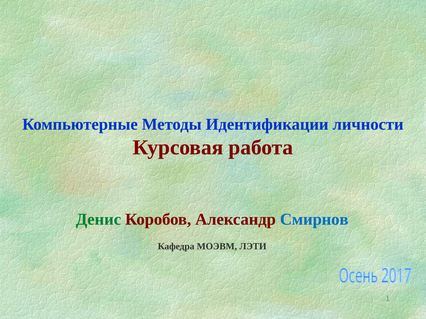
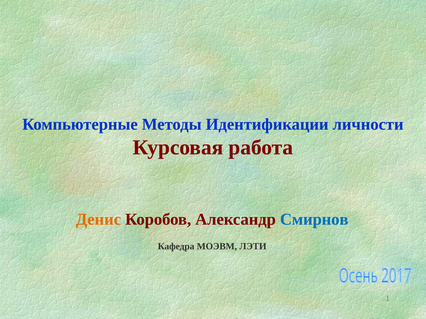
Денис colour: green -> orange (98, 220)
